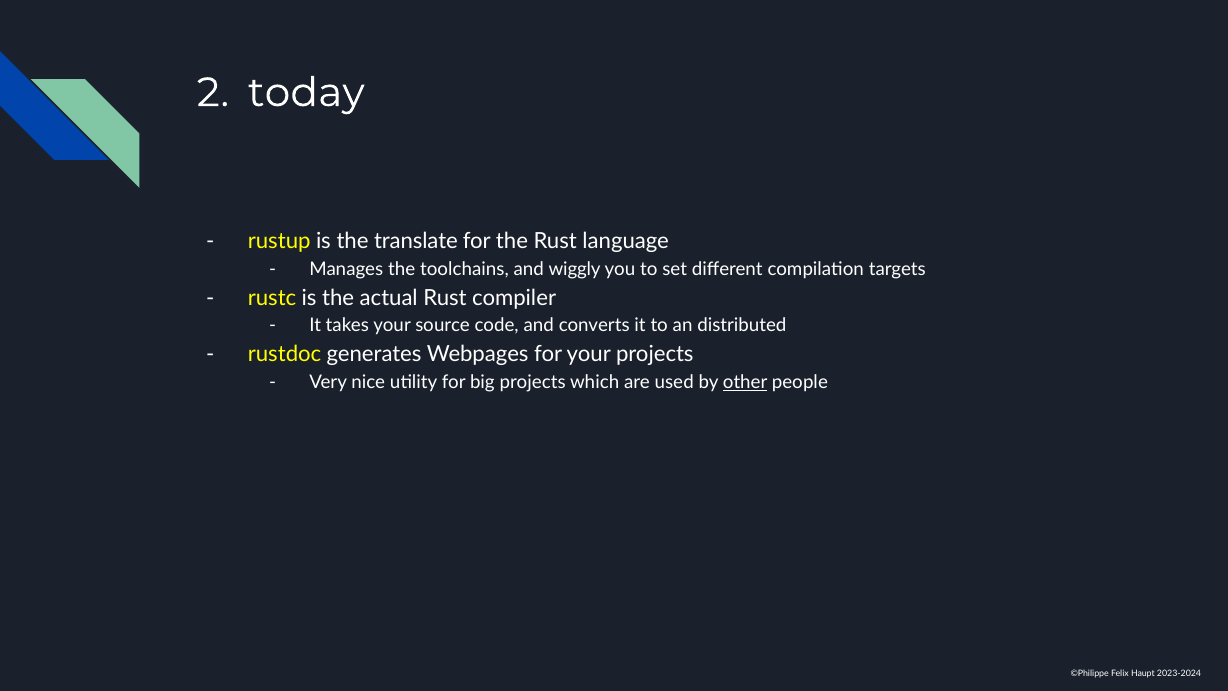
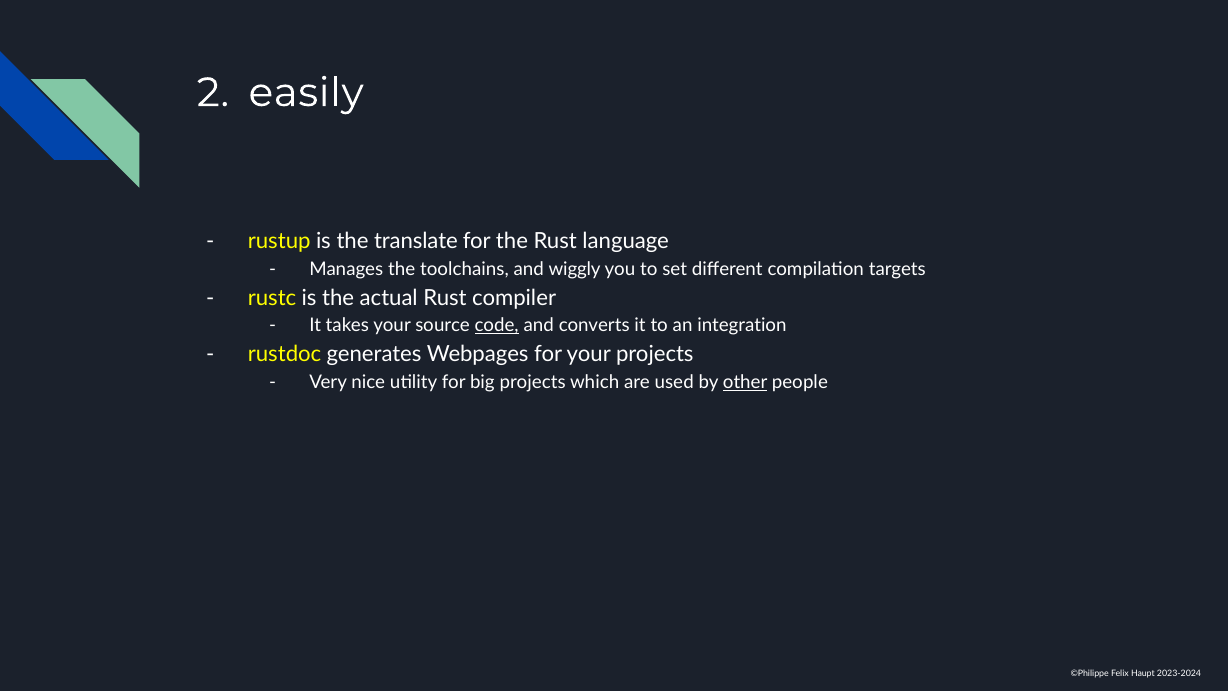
today: today -> easily (306, 93)
code underline: none -> present (497, 326)
distributed: distributed -> integration (742, 326)
